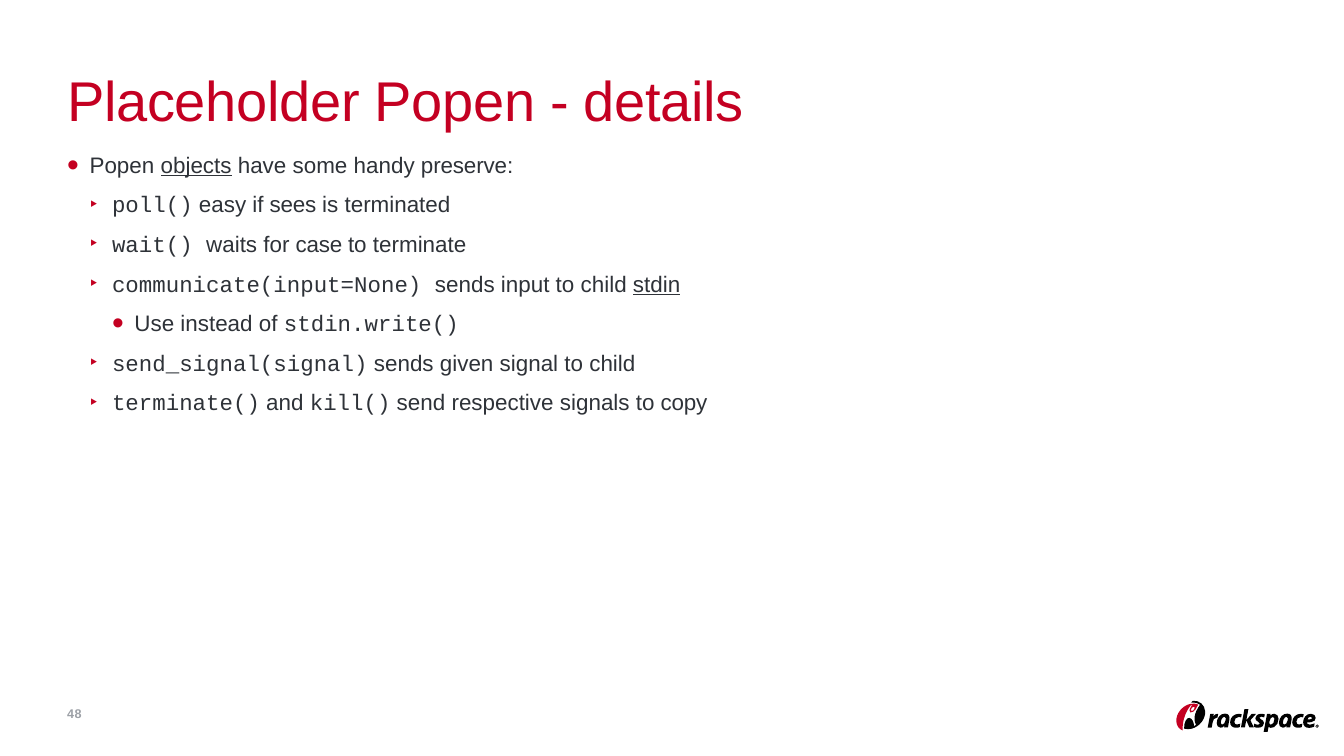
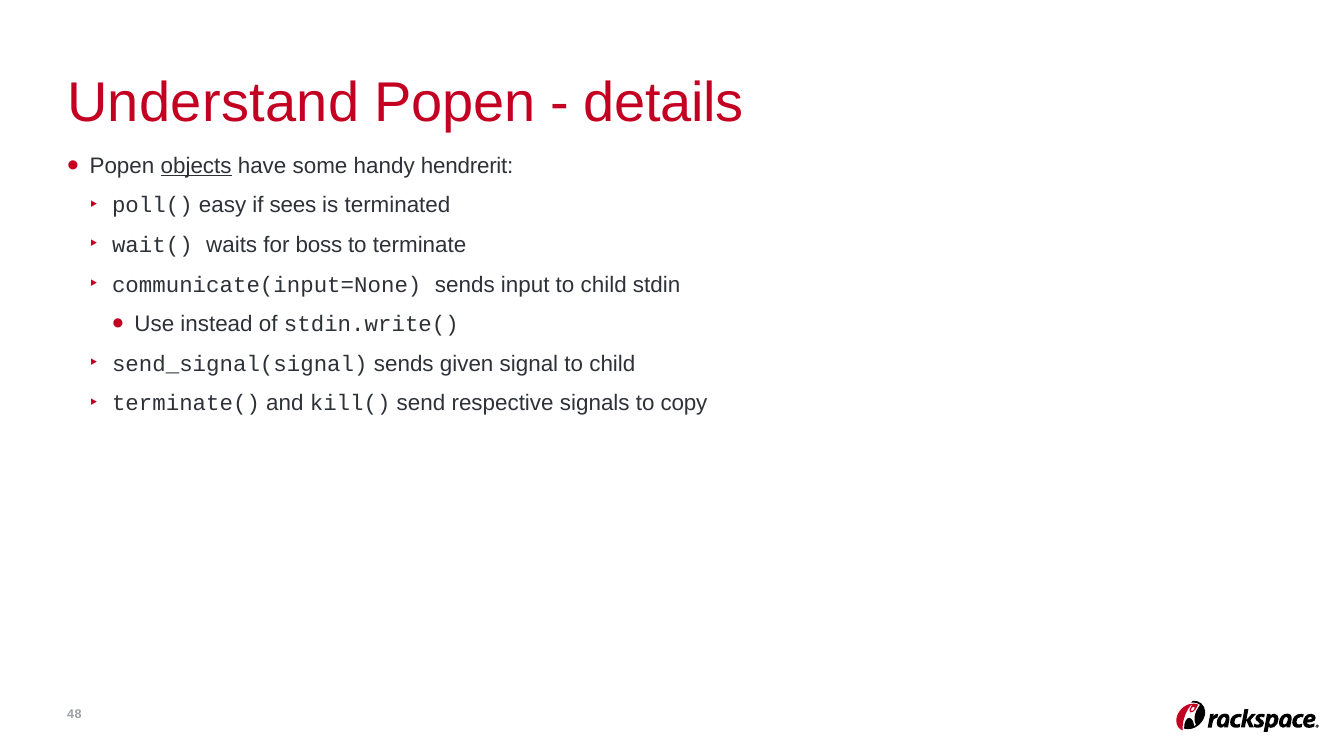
Placeholder: Placeholder -> Understand (213, 103)
preserve: preserve -> hendrerit (467, 166)
case: case -> boss (319, 245)
stdin underline: present -> none (657, 285)
